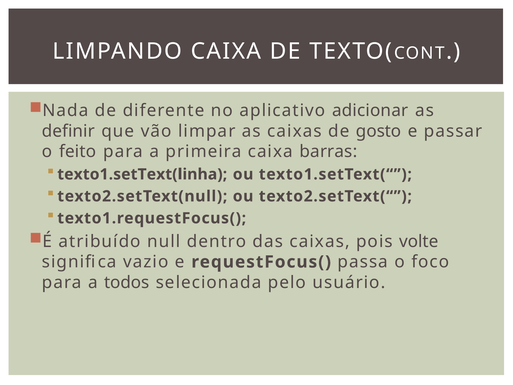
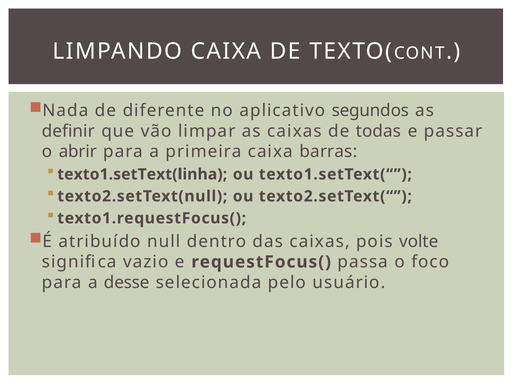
adicionar: adicionar -> segundos (370, 110)
gosto: gosto -> todas (379, 131)
feito: feito -> abrir (78, 152)
todos: todos -> desse (127, 282)
